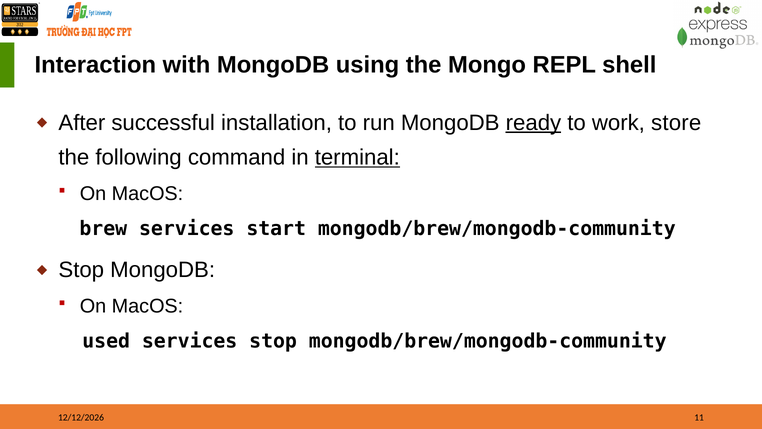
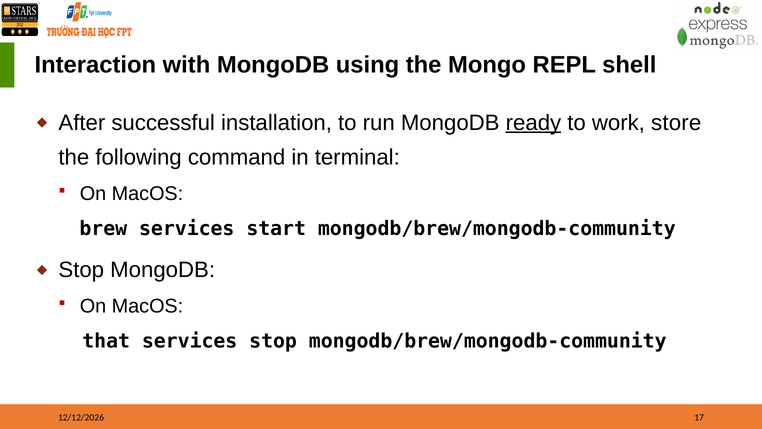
terminal underline: present -> none (357, 157)
used: used -> that (106, 341)
11: 11 -> 17 (699, 417)
